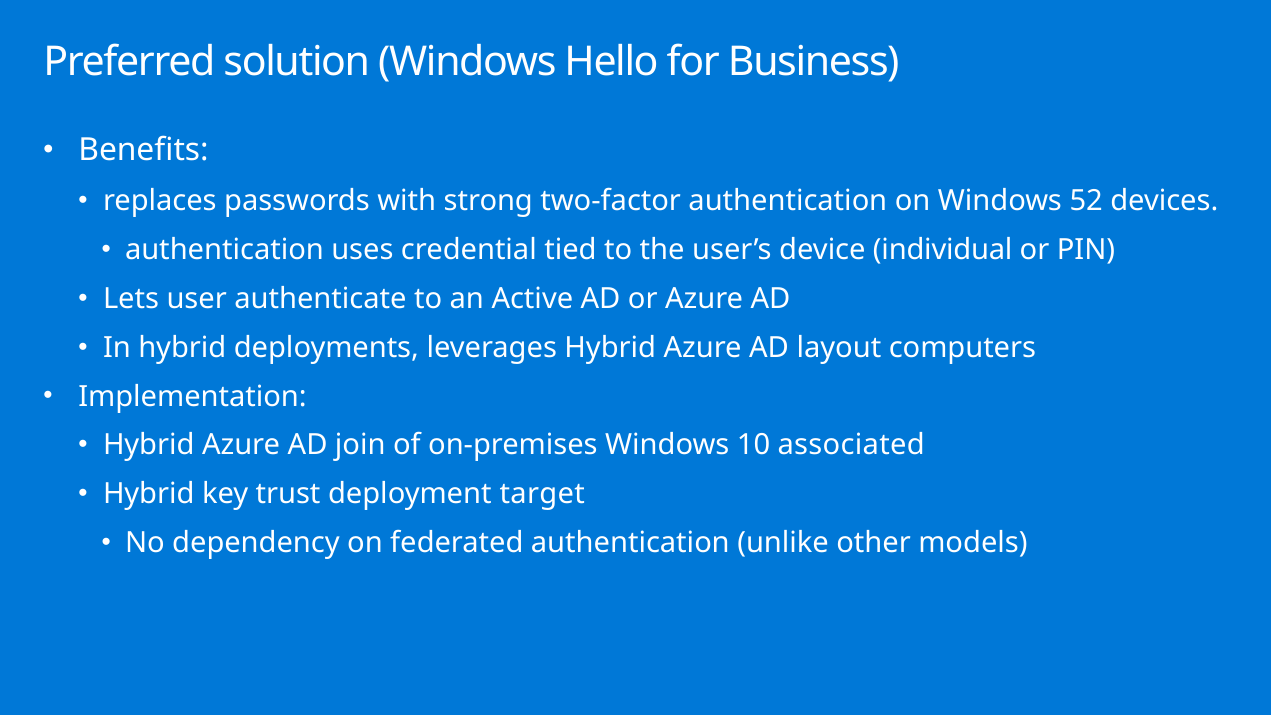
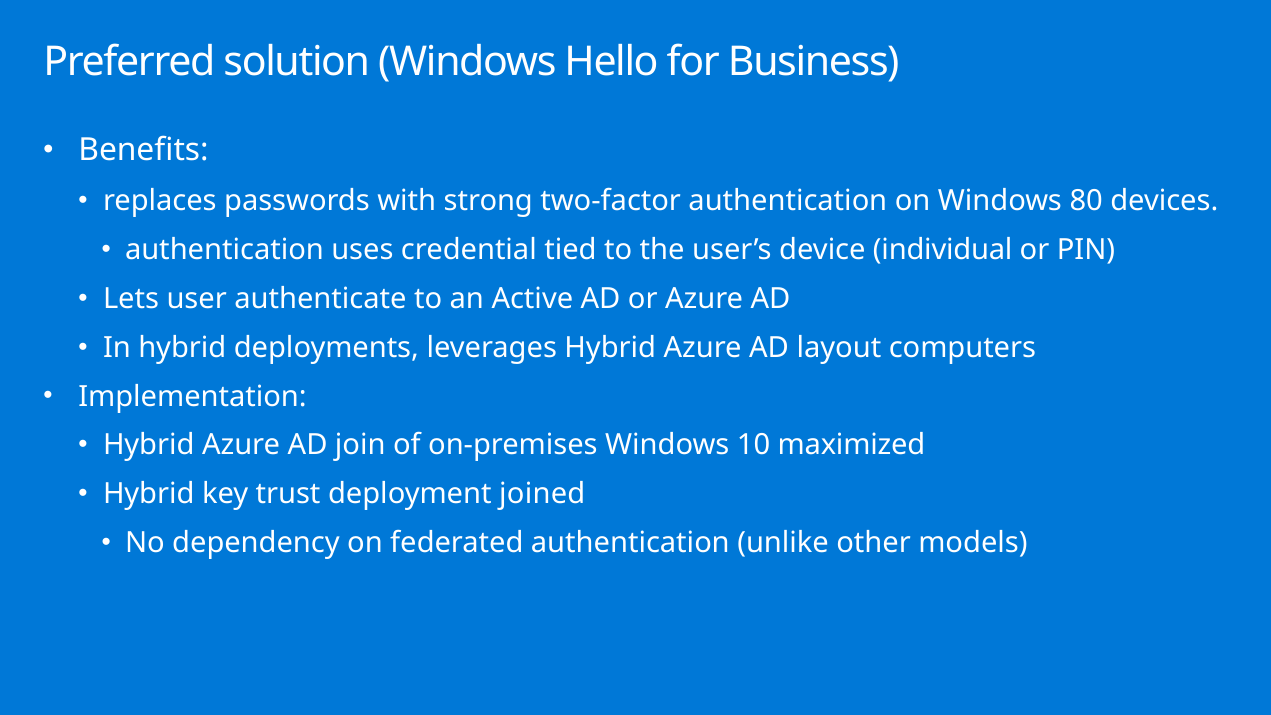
52: 52 -> 80 (1086, 201)
associated: associated -> maximized (851, 445)
target: target -> joined (542, 494)
